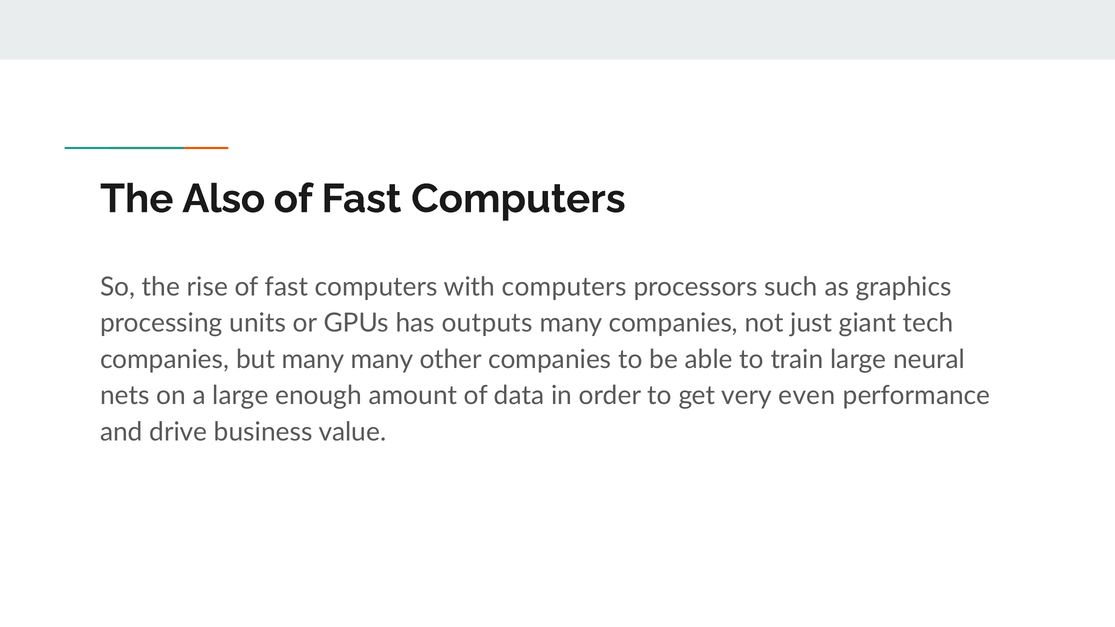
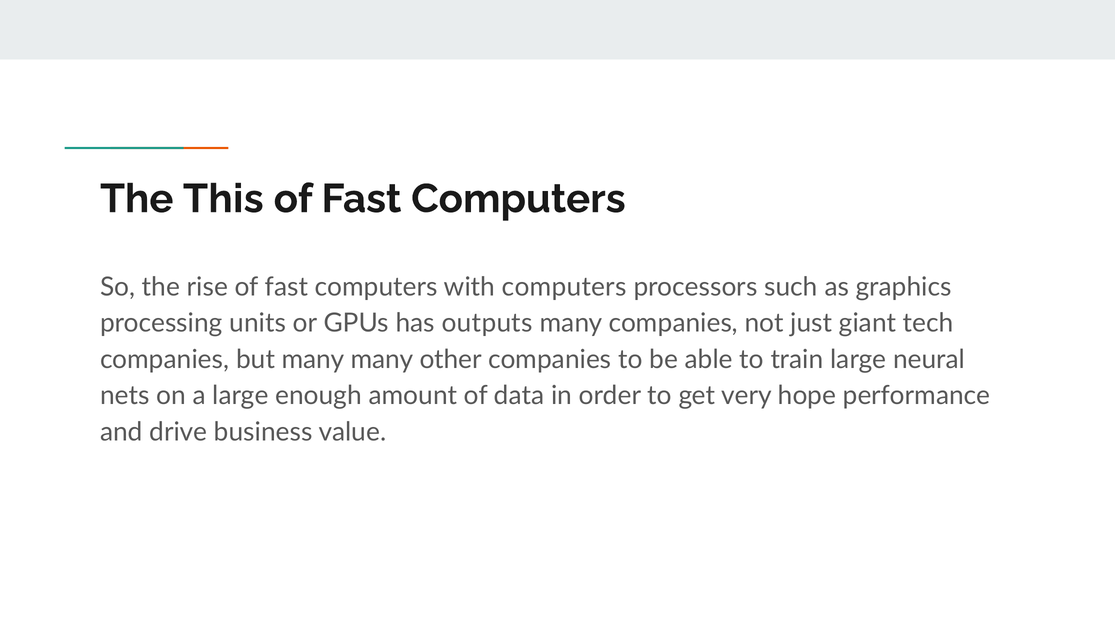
Also: Also -> This (223, 199)
even: even -> hope (807, 396)
